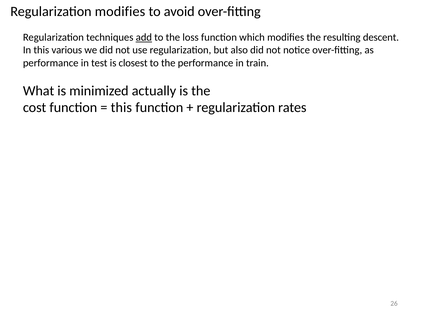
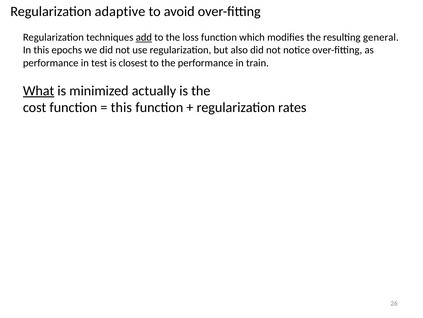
Regularization modifies: modifies -> adaptive (120, 12)
descent: descent -> general (381, 37)
various: various -> epochs (67, 50)
What underline: none -> present (39, 90)
